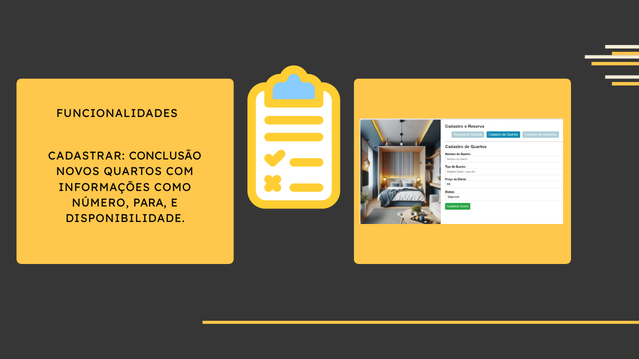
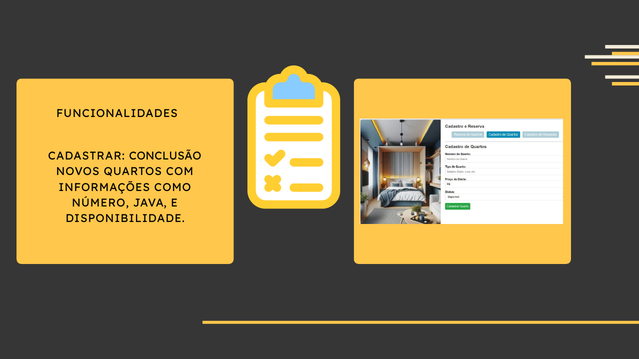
PARA: PARA -> JAVA (150, 203)
